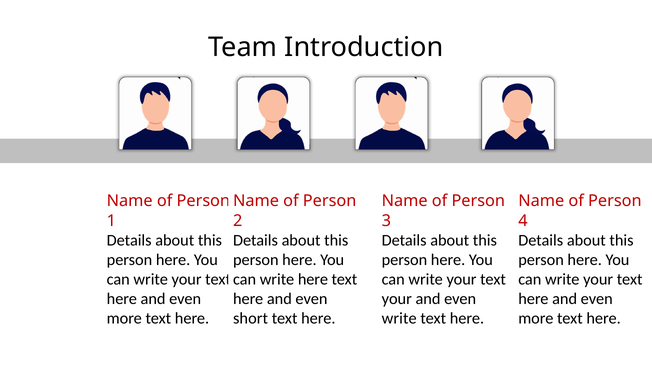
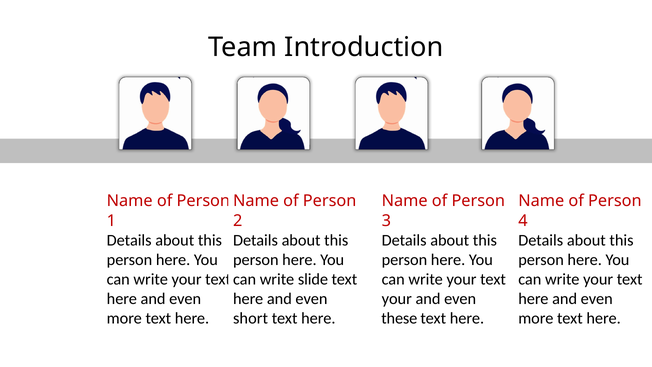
write here: here -> slide (313, 279)
write: write -> these (399, 318)
